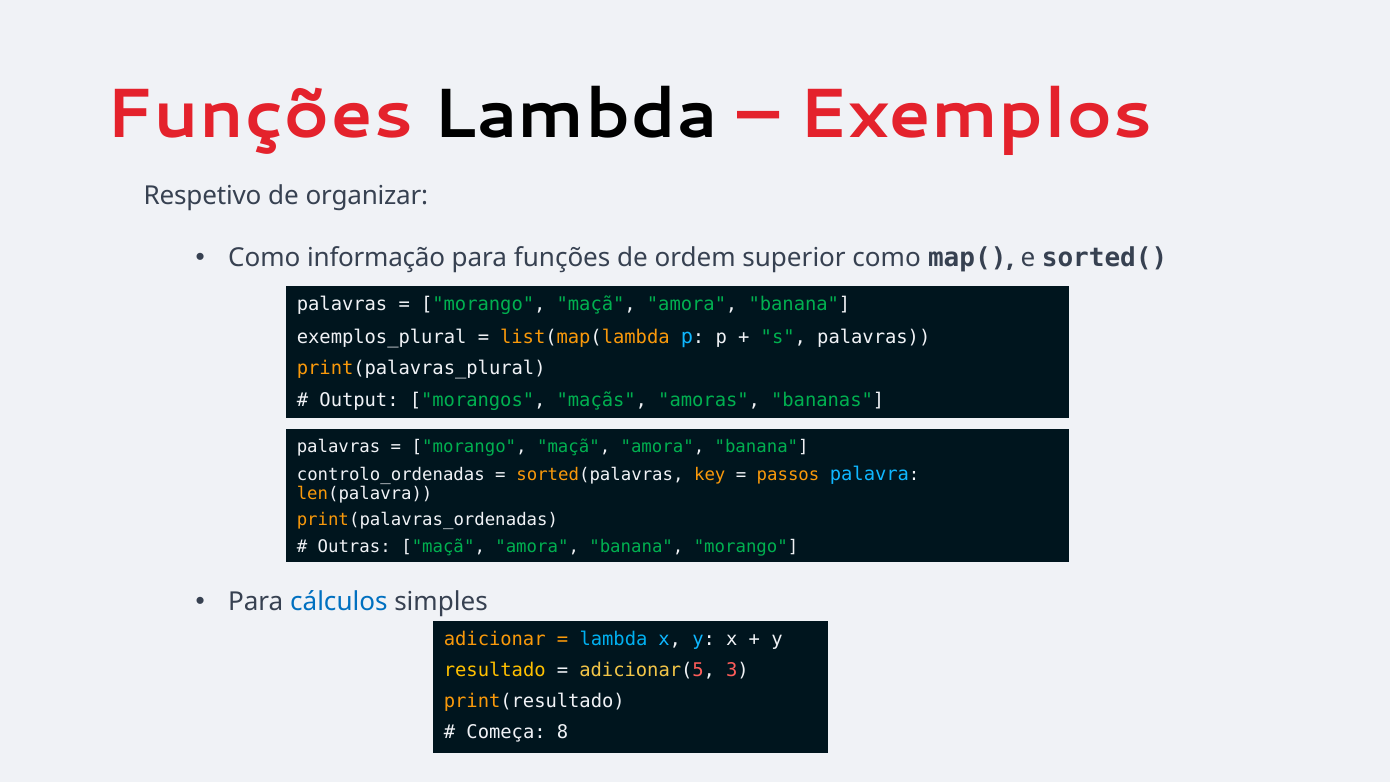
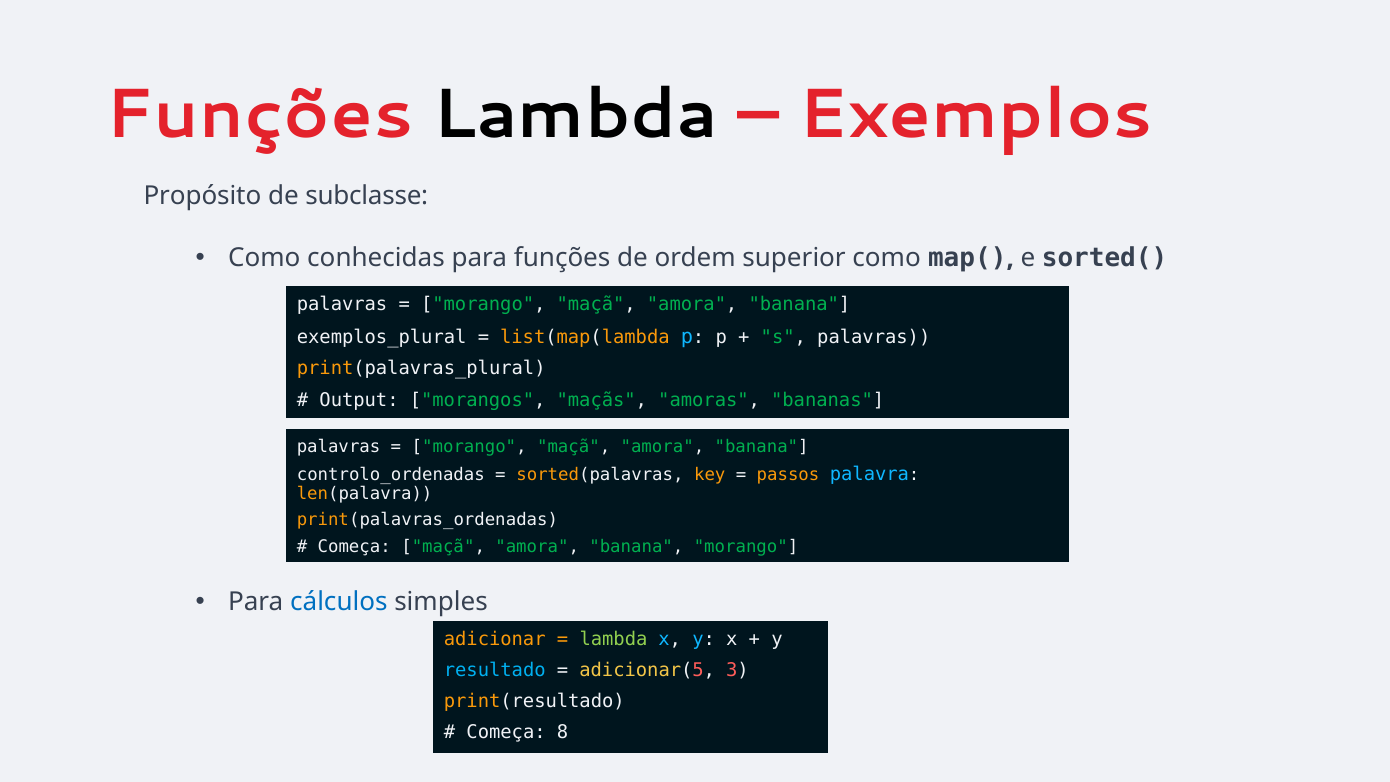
Respetivo: Respetivo -> Propósito (202, 195)
organizar: organizar -> subclasse (367, 195)
informação: informação -> conhecidas (376, 258)
Outras: Outras -> Começa (354, 547)
lambda colour: light blue -> light green (614, 639)
resultado colour: yellow -> light blue (495, 670)
